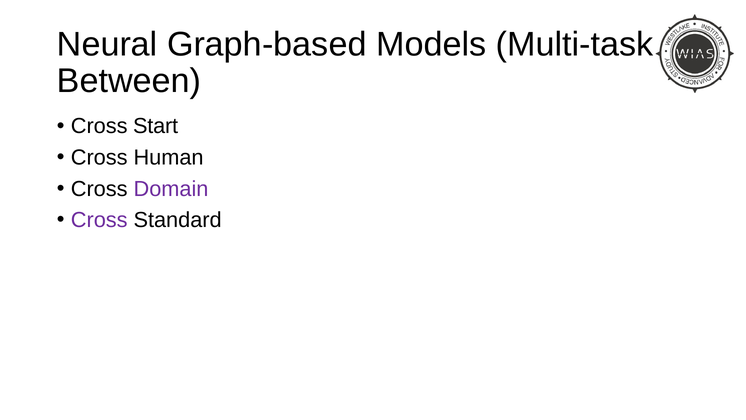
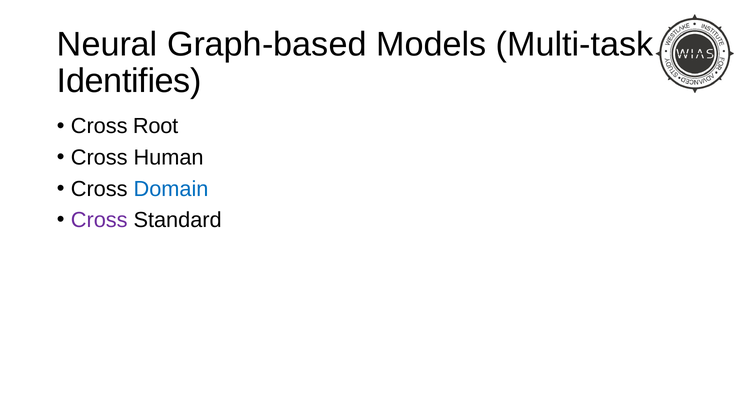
Between: Between -> Identifies (129, 81)
Start: Start -> Root (156, 126)
Domain colour: purple -> blue (171, 189)
